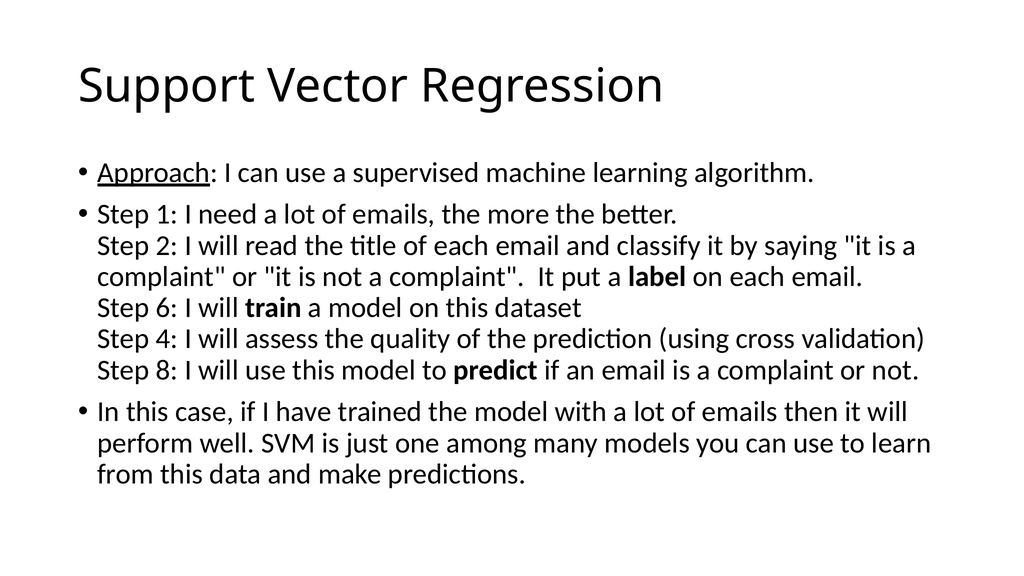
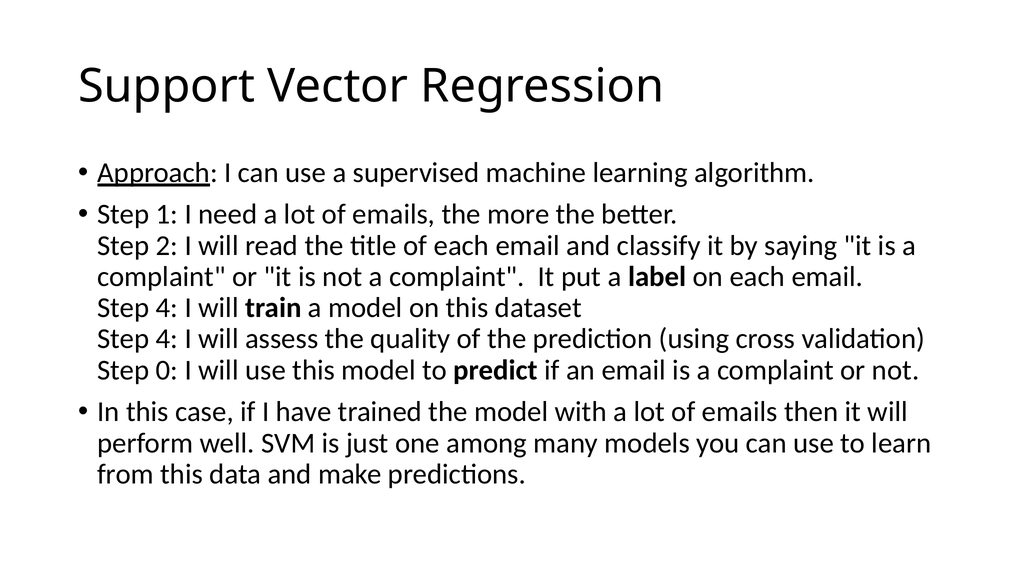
6: 6 -> 4 (167, 308)
8: 8 -> 0 (167, 370)
